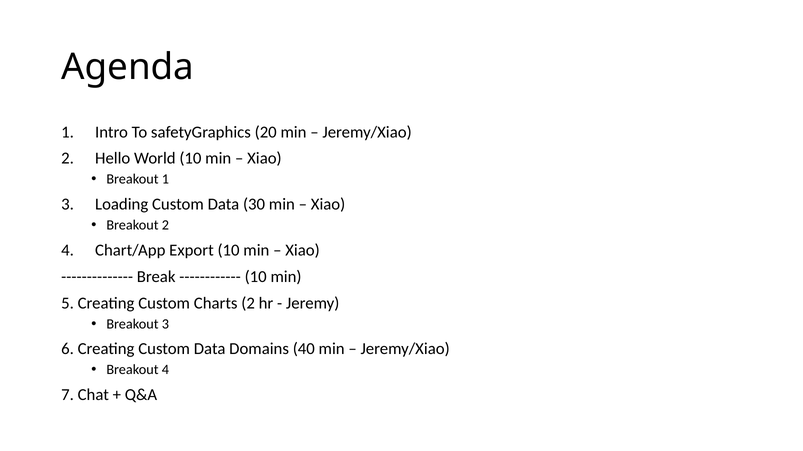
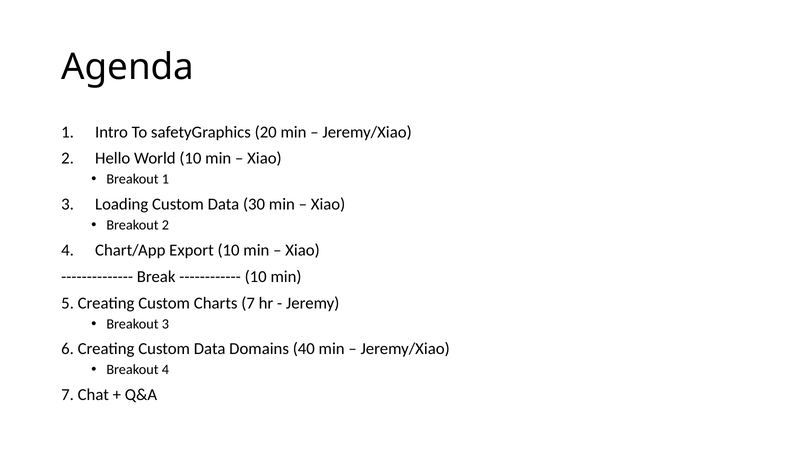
Charts 2: 2 -> 7 (248, 303)
